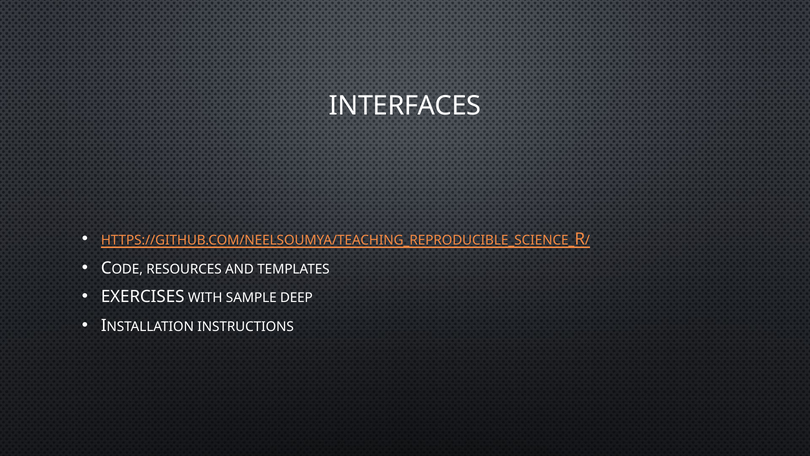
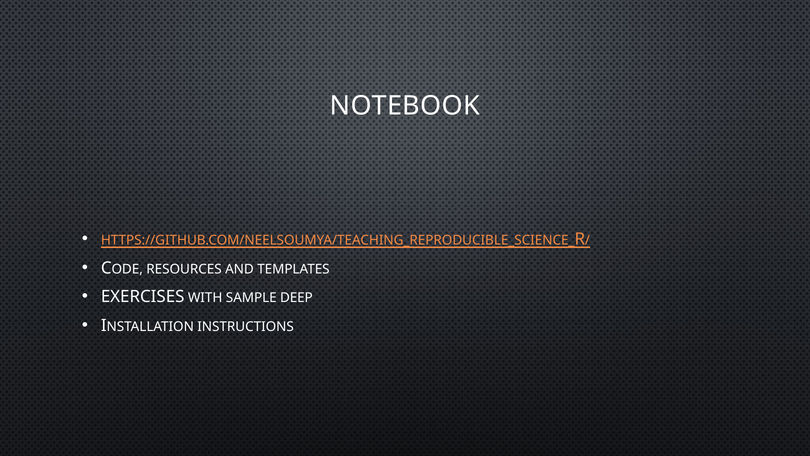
INTERFACES: INTERFACES -> NOTEBOOK (405, 106)
